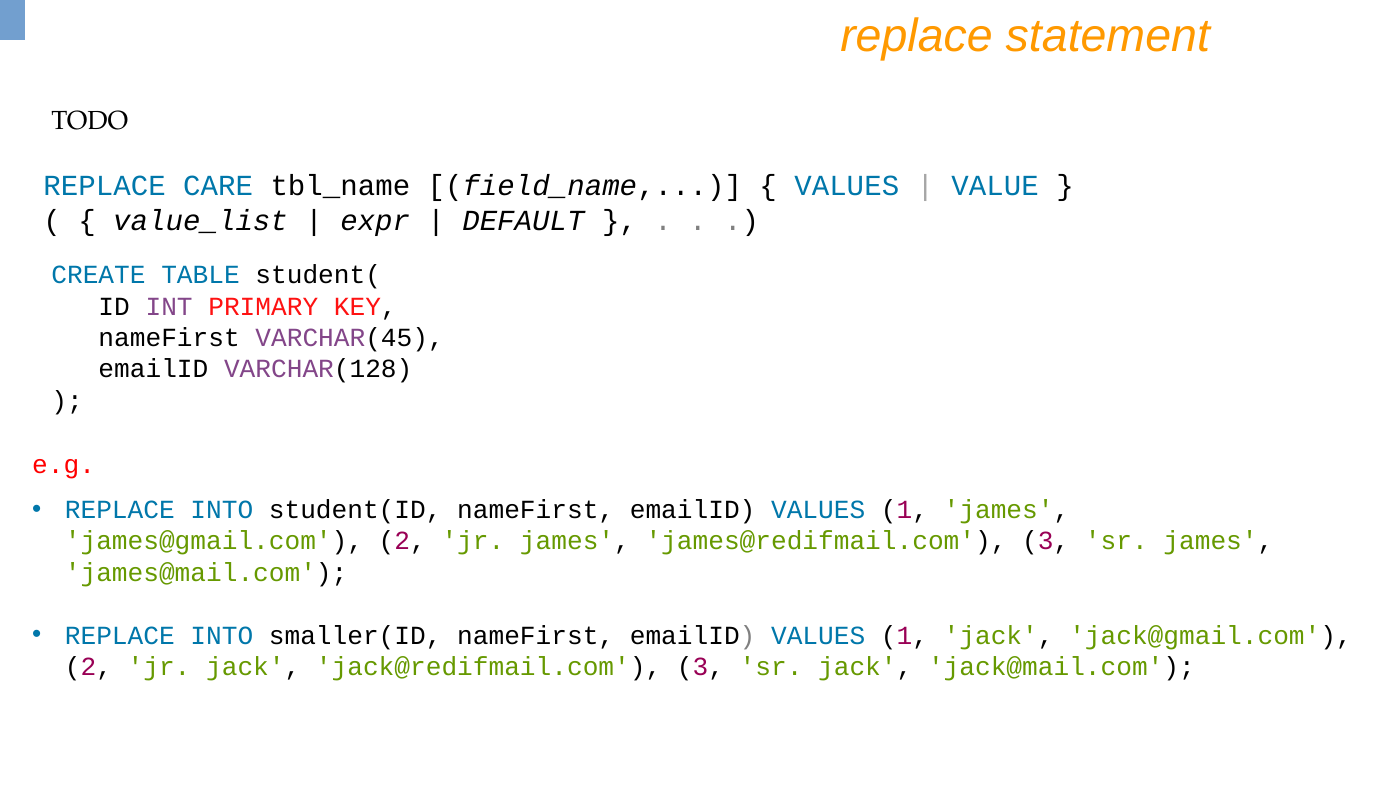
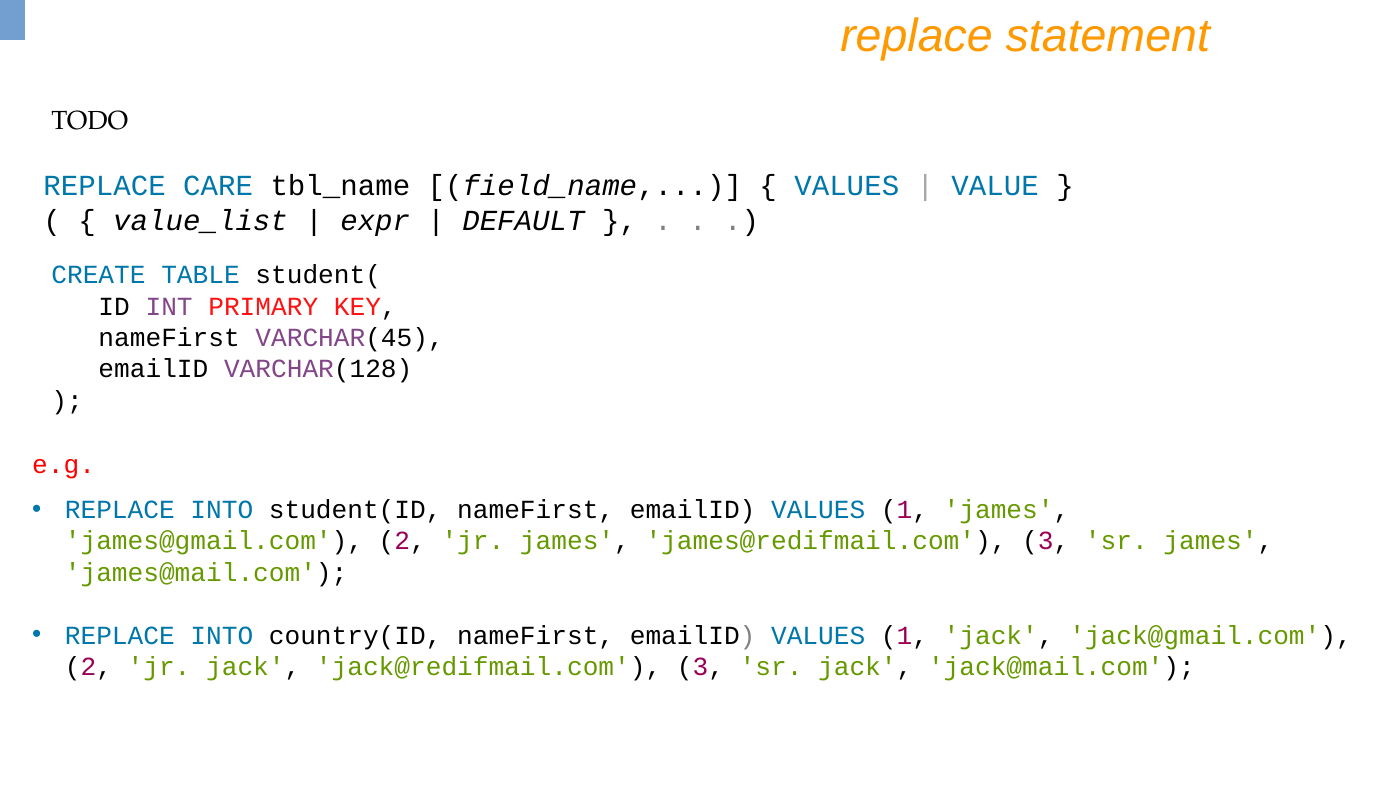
smaller(ID: smaller(ID -> country(ID (355, 635)
